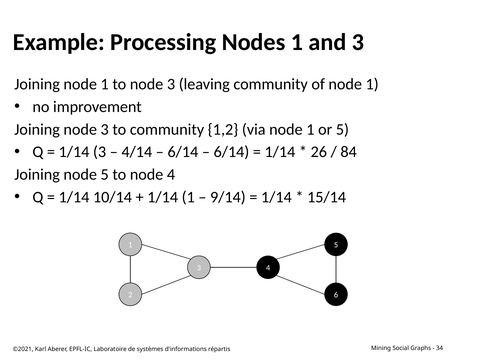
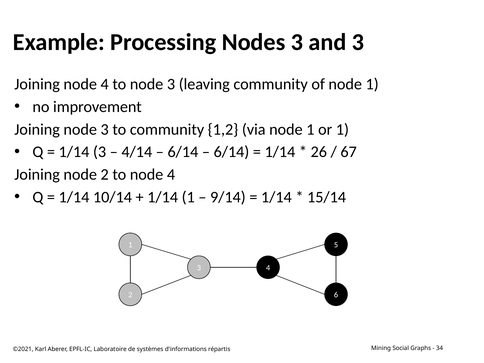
Nodes 1: 1 -> 3 (297, 42)
Joining node 1: 1 -> 4 (105, 84)
or 5: 5 -> 1 (342, 129)
84: 84 -> 67 (349, 152)
node 5: 5 -> 2 (105, 175)
